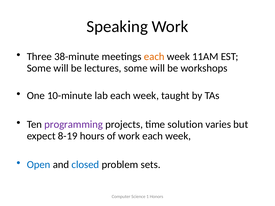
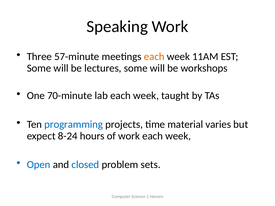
38-minute: 38-minute -> 57-minute (77, 57)
10-minute: 10-minute -> 70-minute (70, 96)
programming colour: purple -> blue (74, 125)
solution: solution -> material (185, 125)
8-19: 8-19 -> 8-24 (68, 136)
